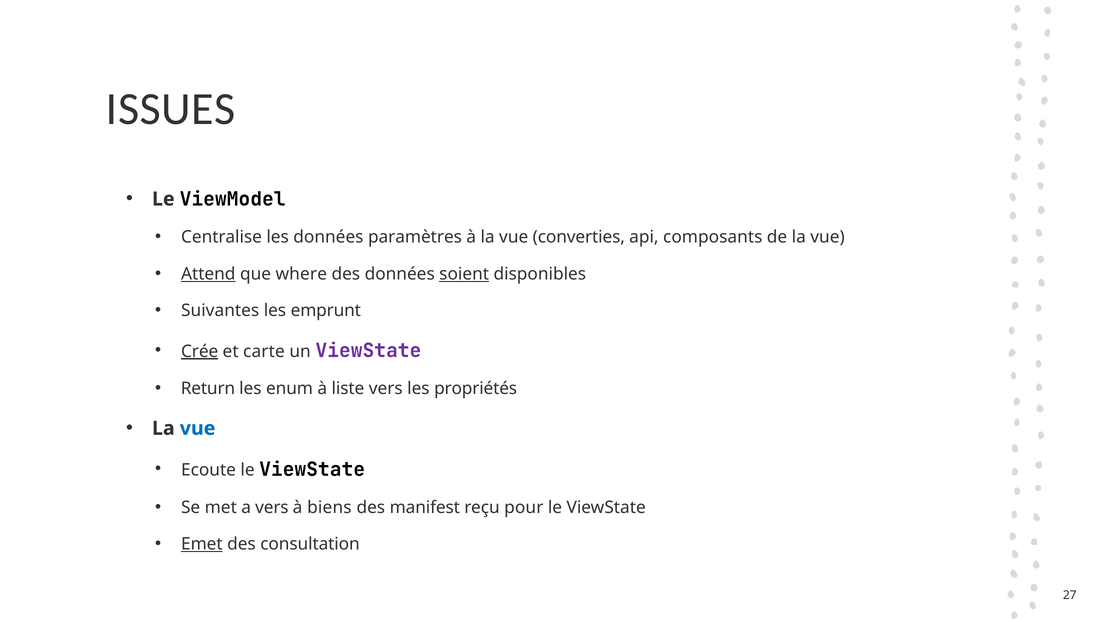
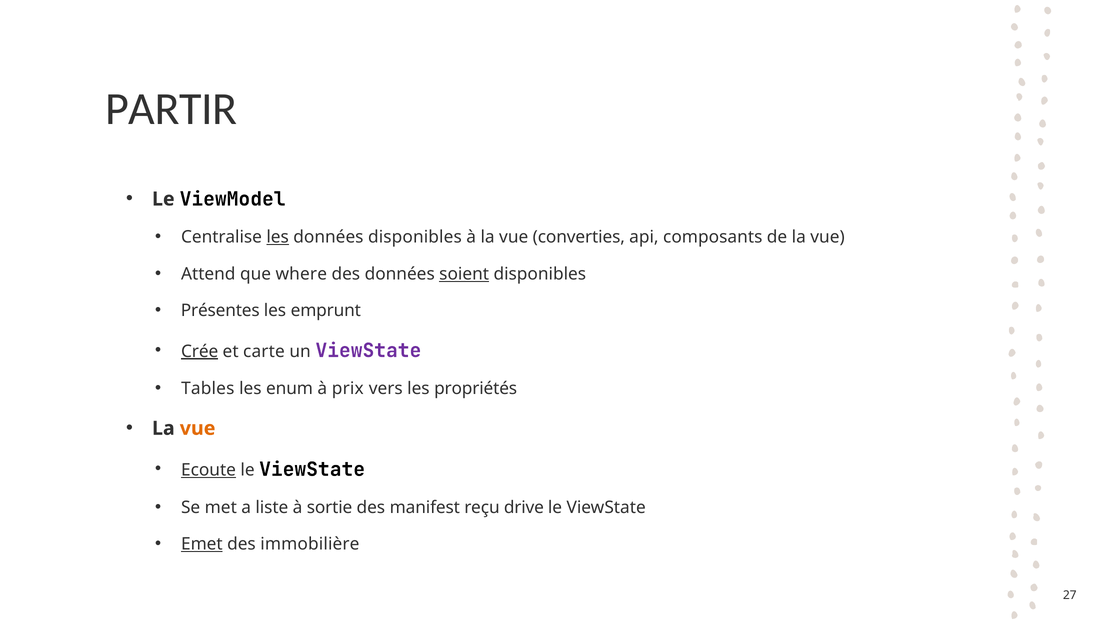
ISSUES: ISSUES -> PARTIR (171, 109)
les underline: none -> present (278, 237)
données paramètres: paramètres -> disponibles (415, 237)
Attend underline: present -> none (208, 274)
Suivantes: Suivantes -> Présentes (220, 311)
Return: Return -> Tables (208, 389)
liste: liste -> prix (348, 389)
vue colour: blue -> orange (198, 428)
Ecoute underline: none -> present (209, 470)
a vers: vers -> liste (272, 508)
biens: biens -> sortie (330, 508)
pour: pour -> drive (524, 508)
consultation: consultation -> immobilière (310, 544)
